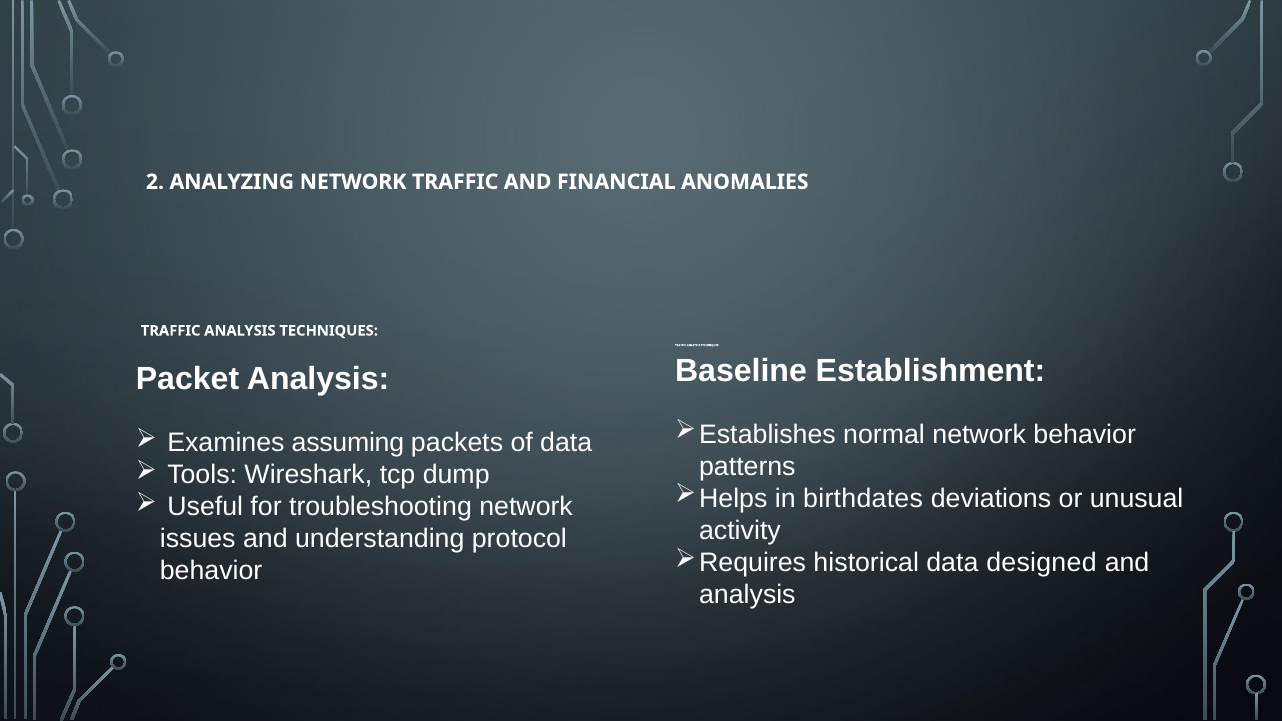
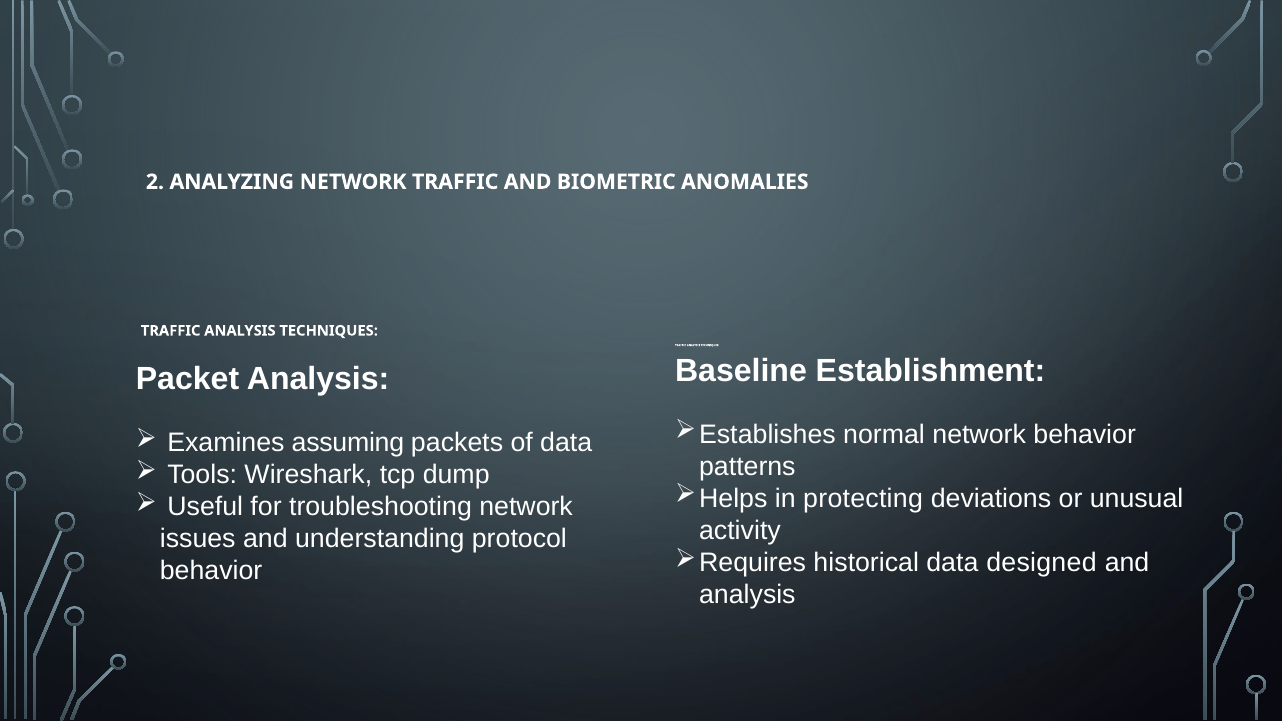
FINANCIAL: FINANCIAL -> BIOMETRIC (616, 182)
birthdates: birthdates -> protecting (863, 499)
